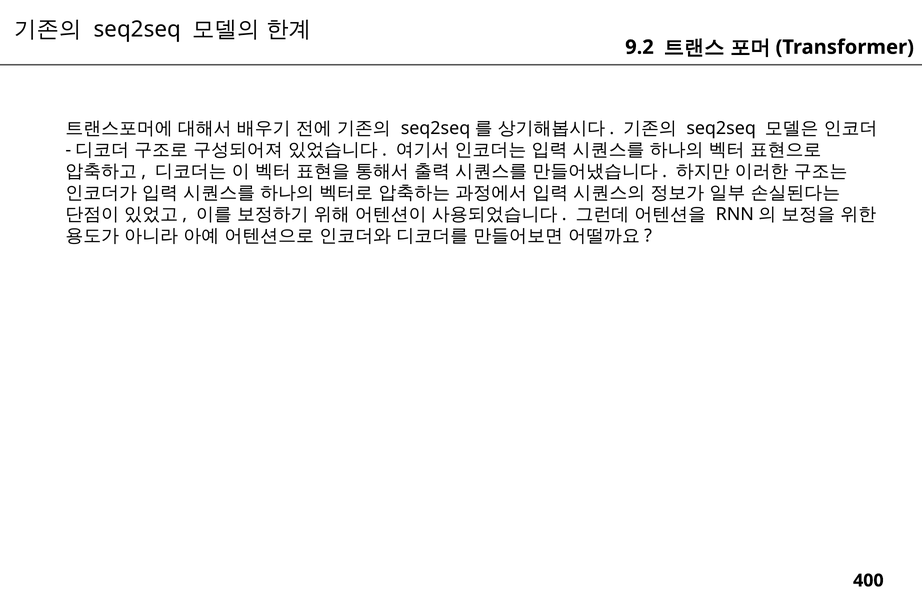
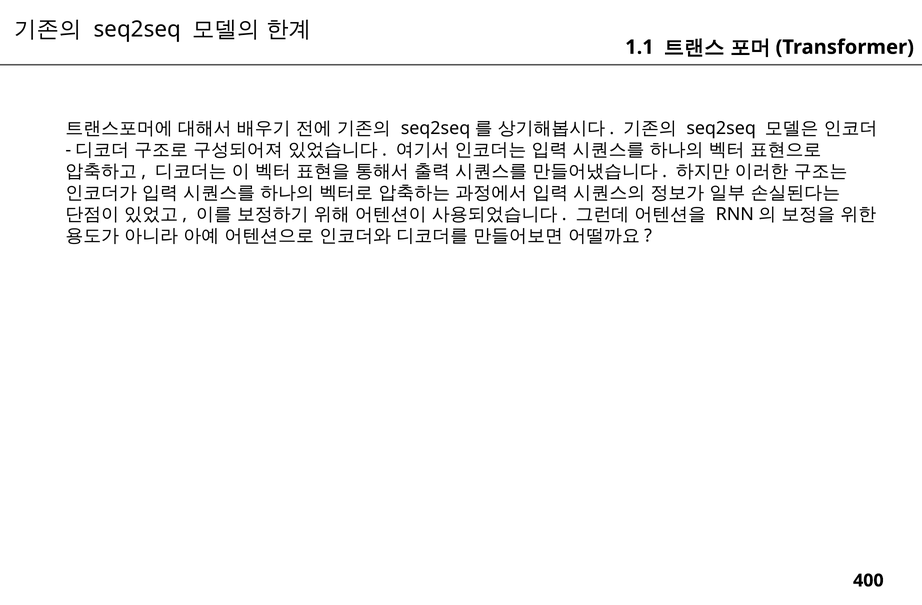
9.2: 9.2 -> 1.1 (639, 47)
